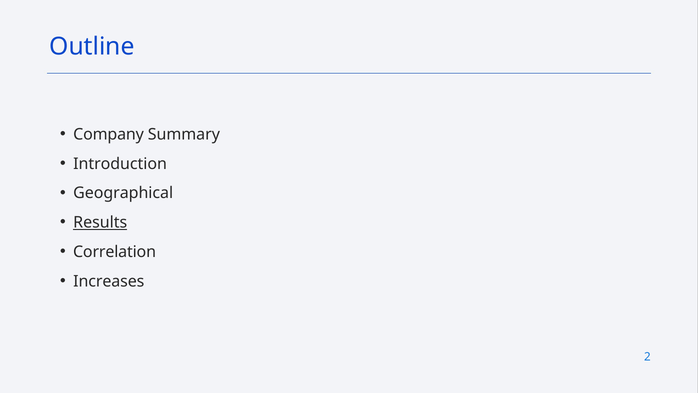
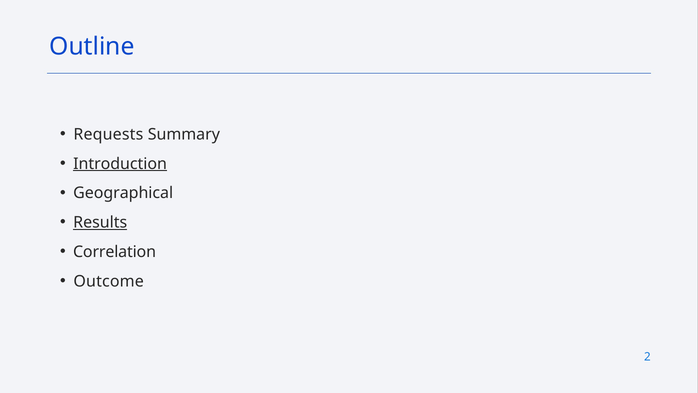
Company: Company -> Requests (108, 134)
Introduction underline: none -> present (120, 164)
Increases: Increases -> Outcome (109, 281)
